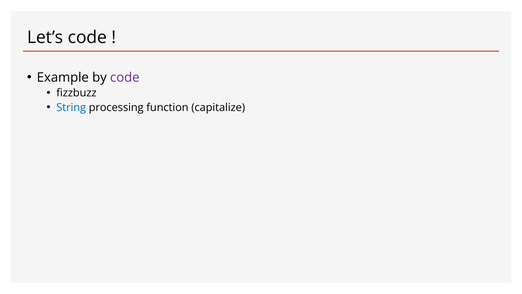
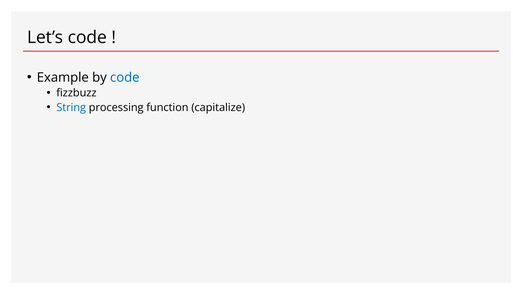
code colour: purple -> blue (125, 77)
